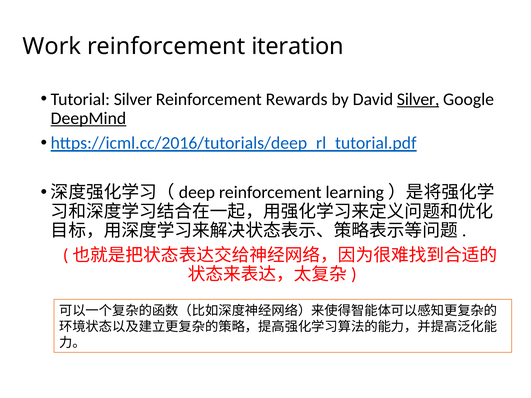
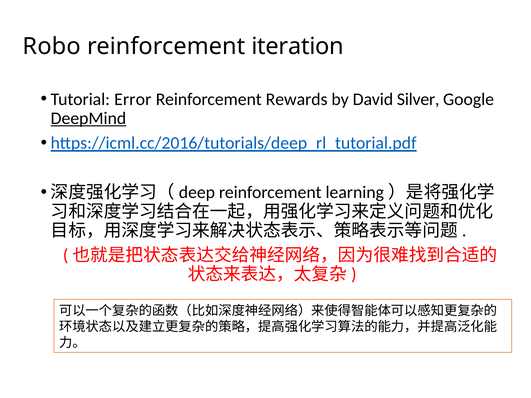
Work: Work -> Robo (52, 47)
Tutorial Silver: Silver -> Error (133, 99)
Silver underline: present -> none (418, 99)
